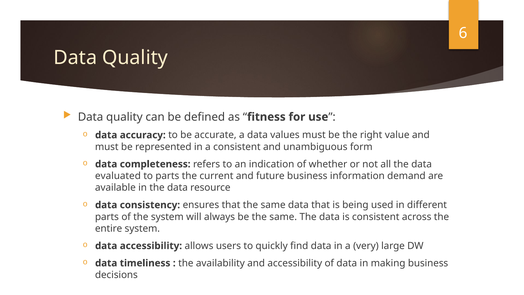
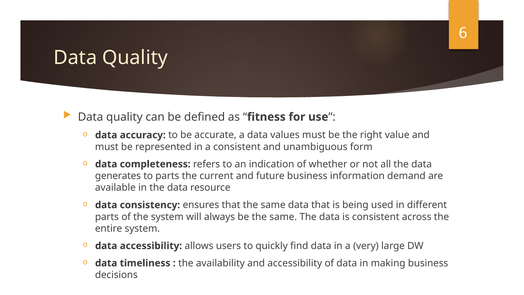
evaluated: evaluated -> generates (118, 176)
